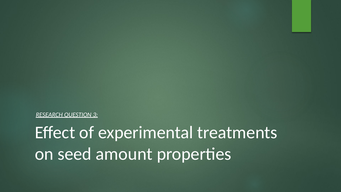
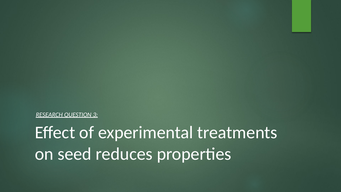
amount: amount -> reduces (124, 154)
